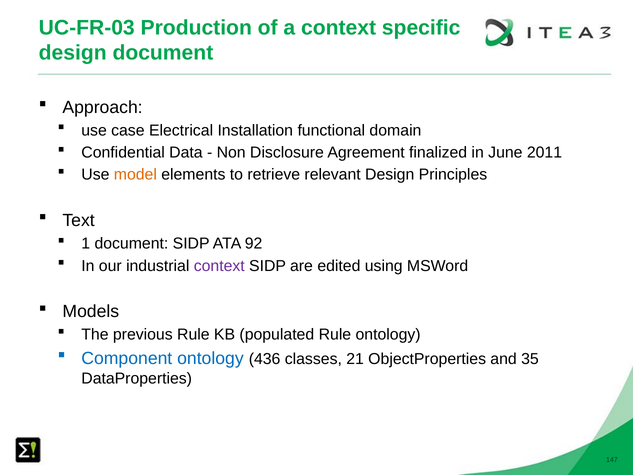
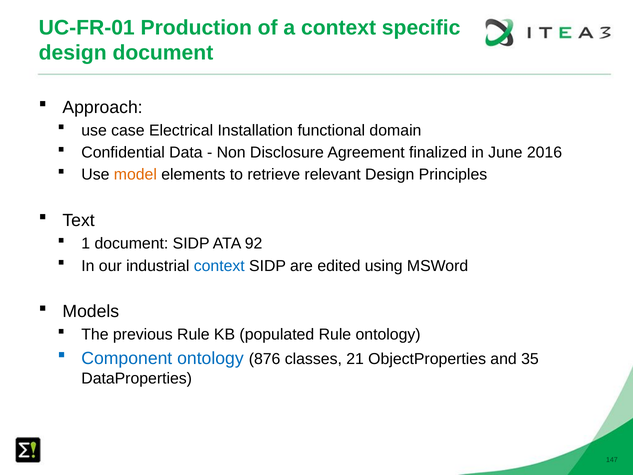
UC-FR-03: UC-FR-03 -> UC-FR-01 (87, 28)
2011: 2011 -> 2016 (544, 152)
context colour: purple -> blue (219, 266)
436: 436 -> 876 (265, 359)
